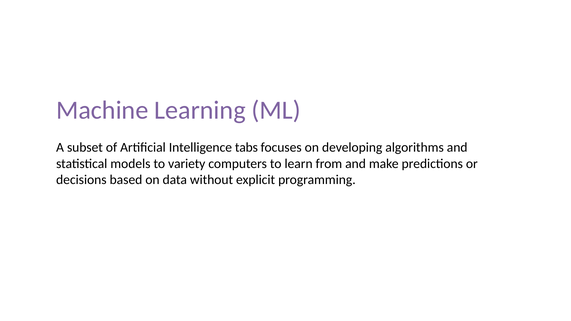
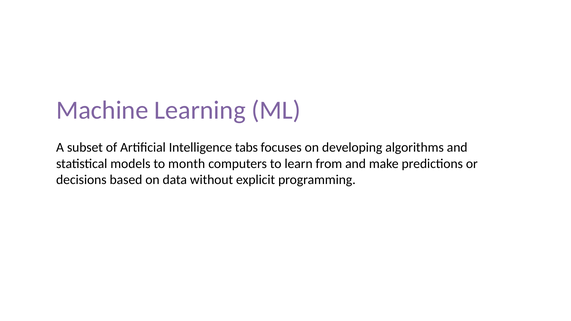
variety: variety -> month (187, 164)
